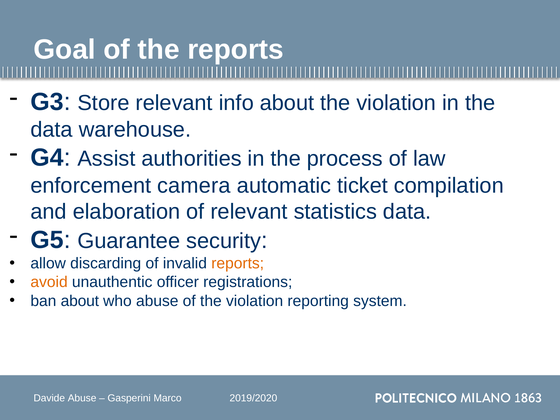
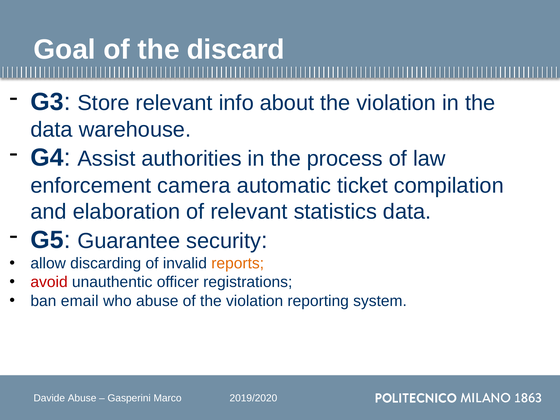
the reports: reports -> discard (236, 50)
avoid colour: orange -> red (49, 282)
ban about: about -> email (80, 301)
